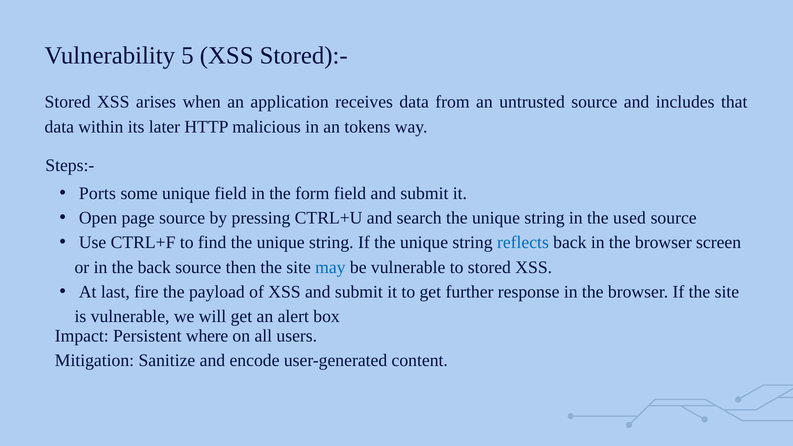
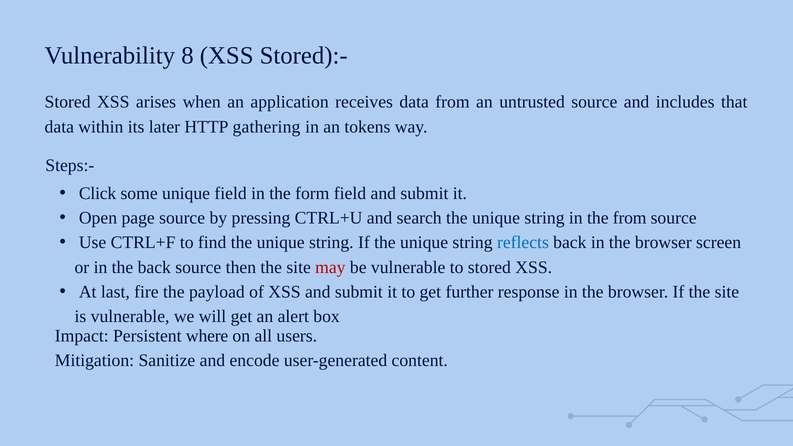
5: 5 -> 8 (187, 56)
malicious: malicious -> gathering (266, 127)
Ports: Ports -> Click (98, 193)
the used: used -> from (630, 218)
may colour: blue -> red (330, 267)
